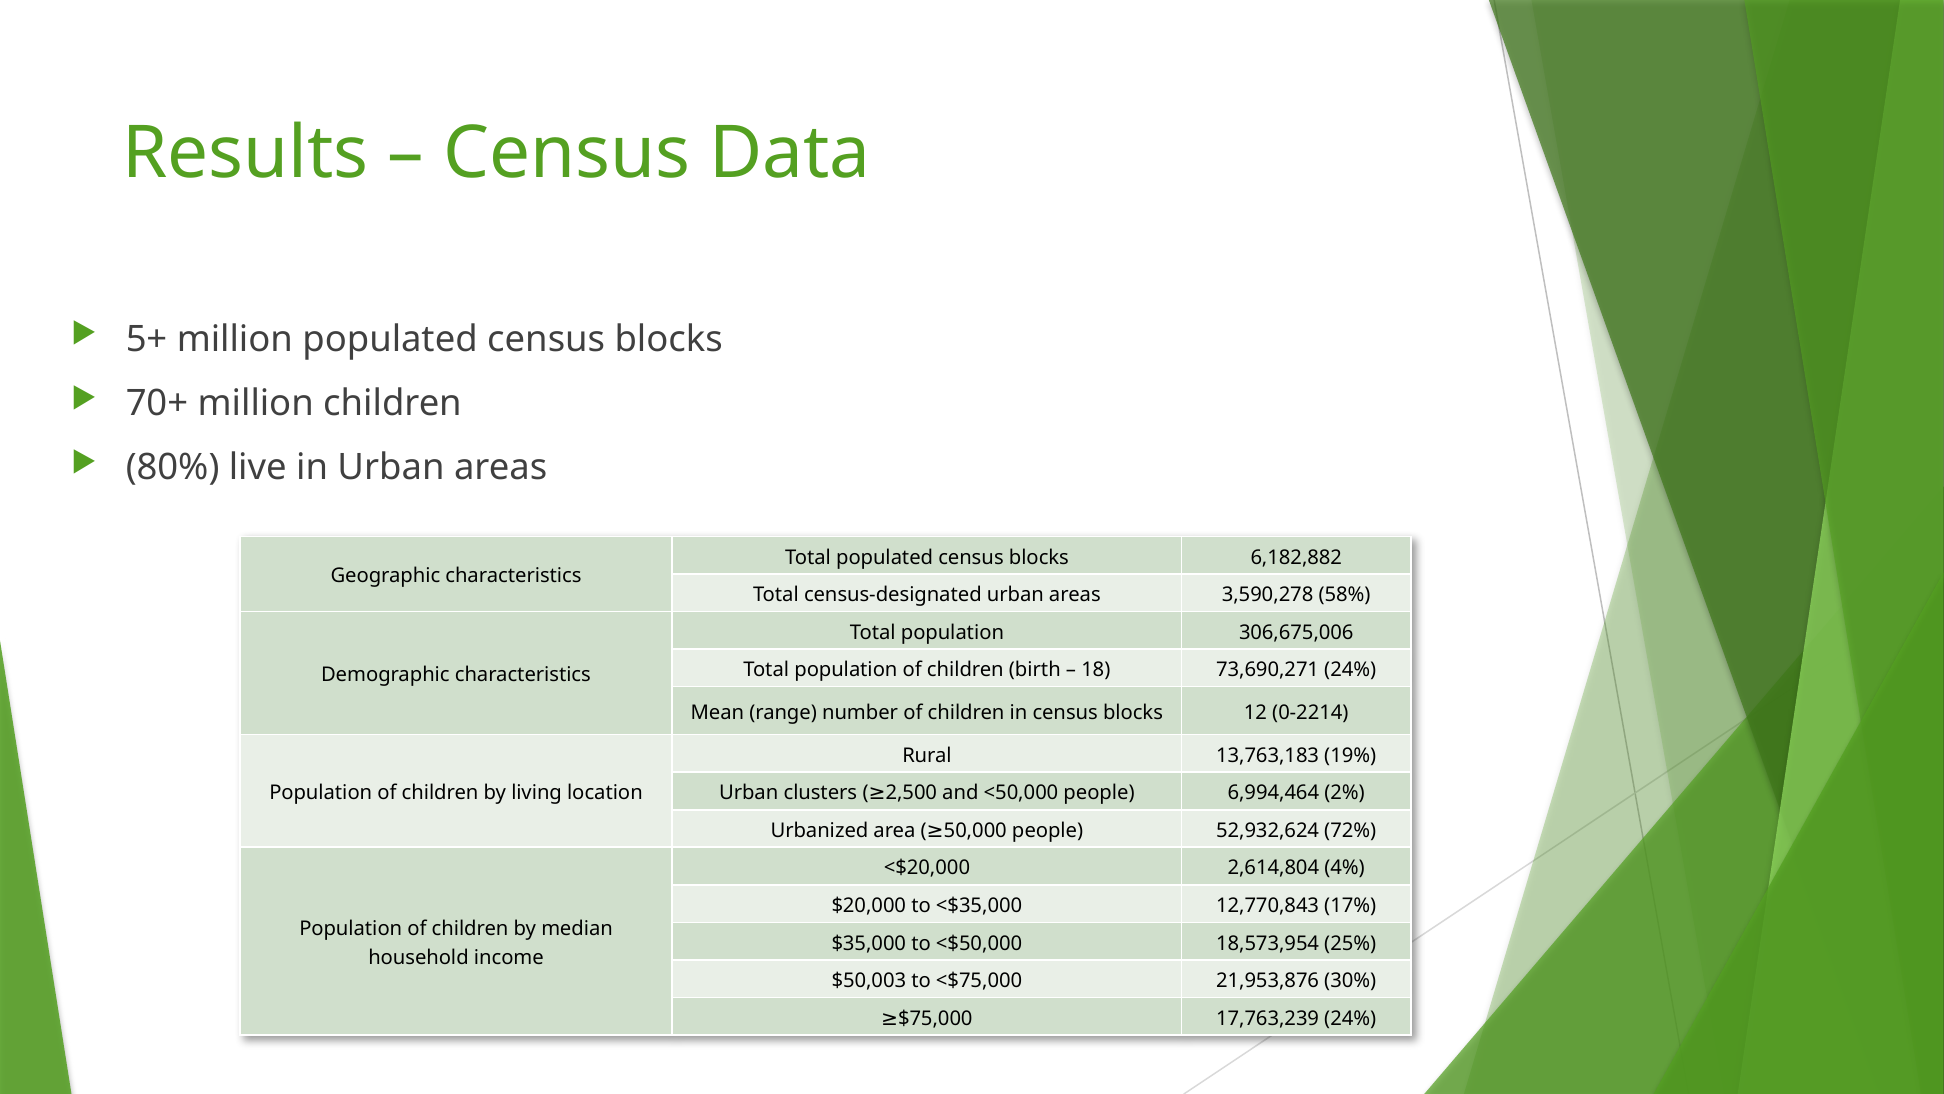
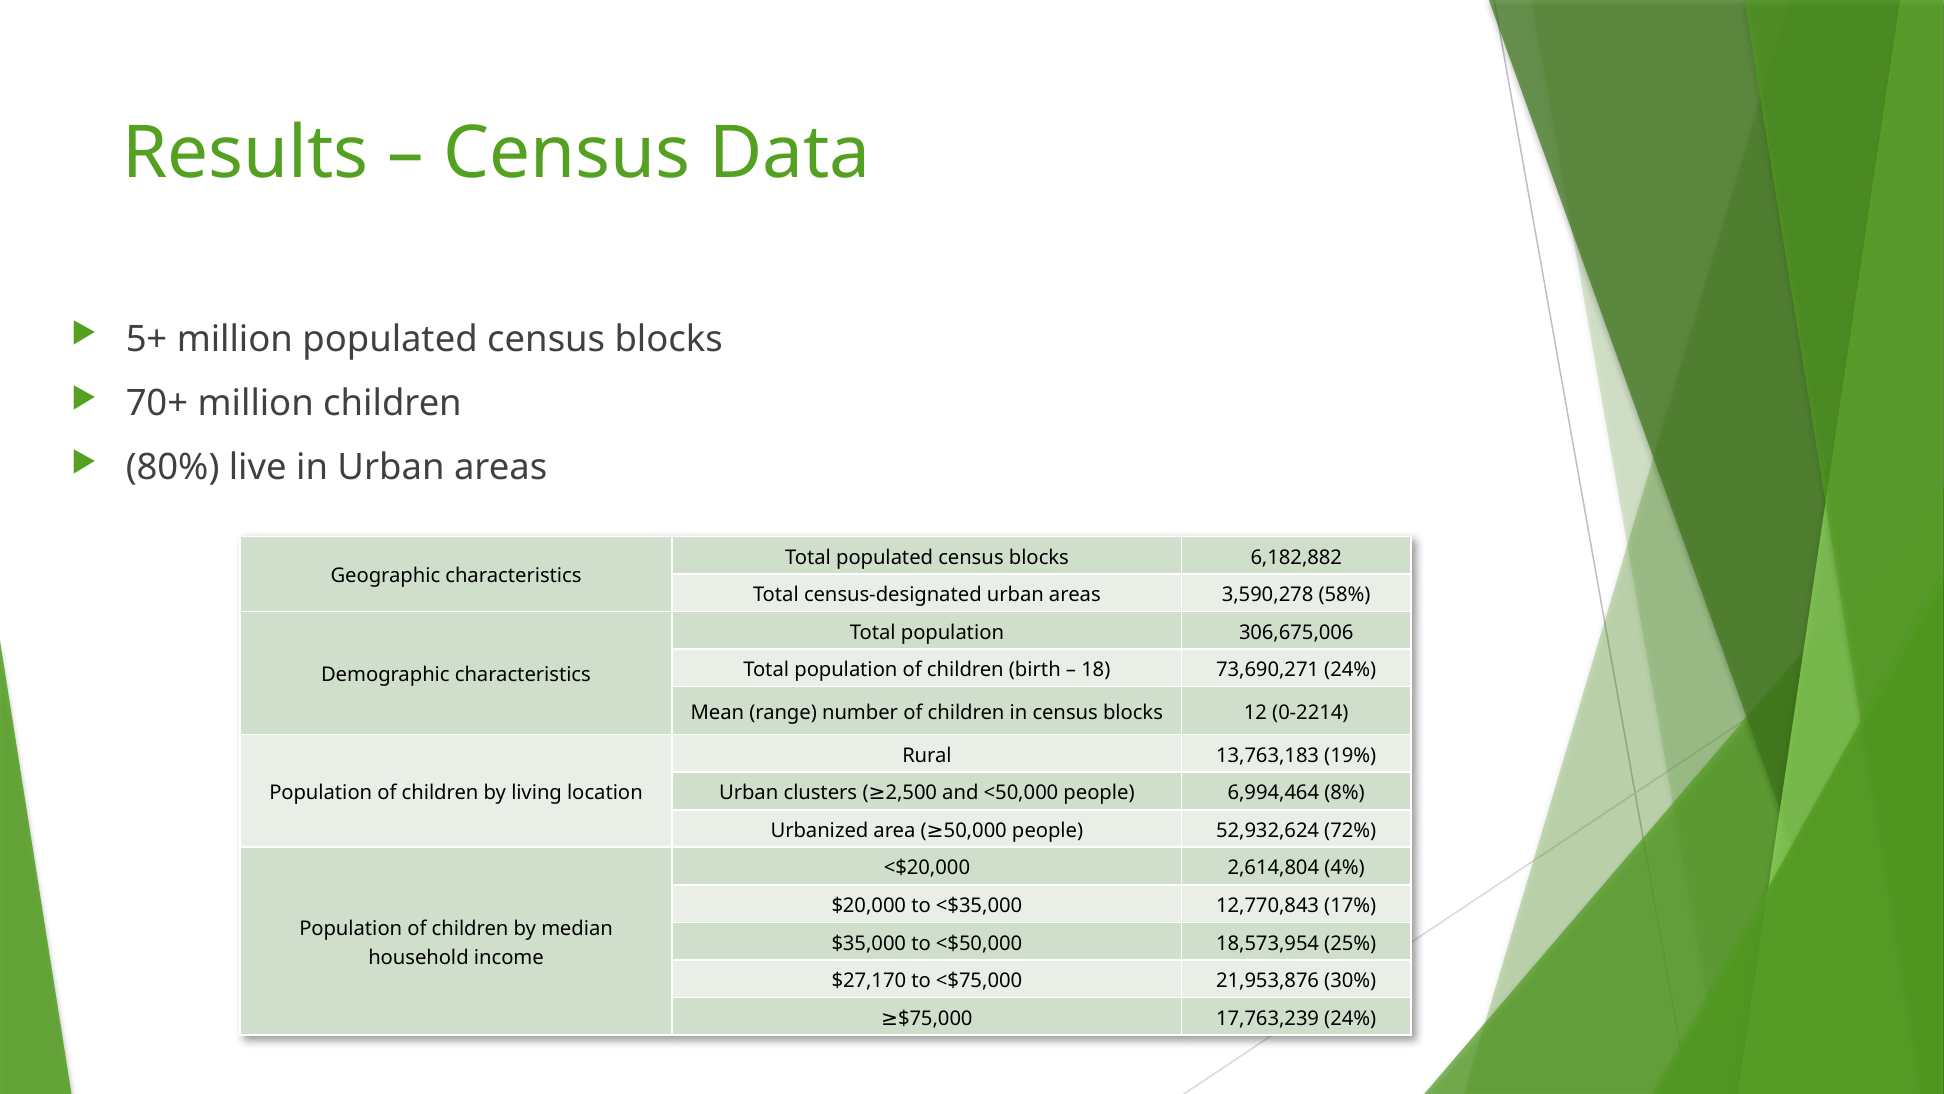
2%: 2% -> 8% (1345, 793)
$50,003: $50,003 -> $27,170 (869, 980)
